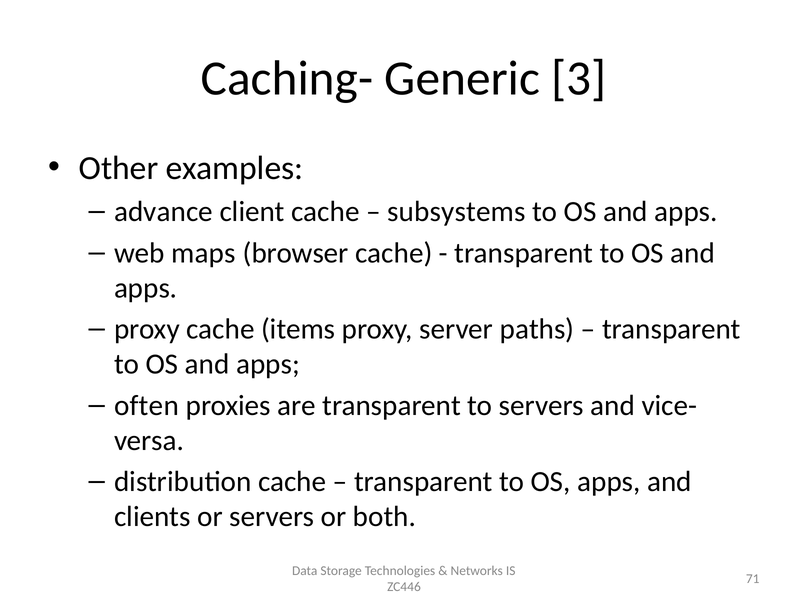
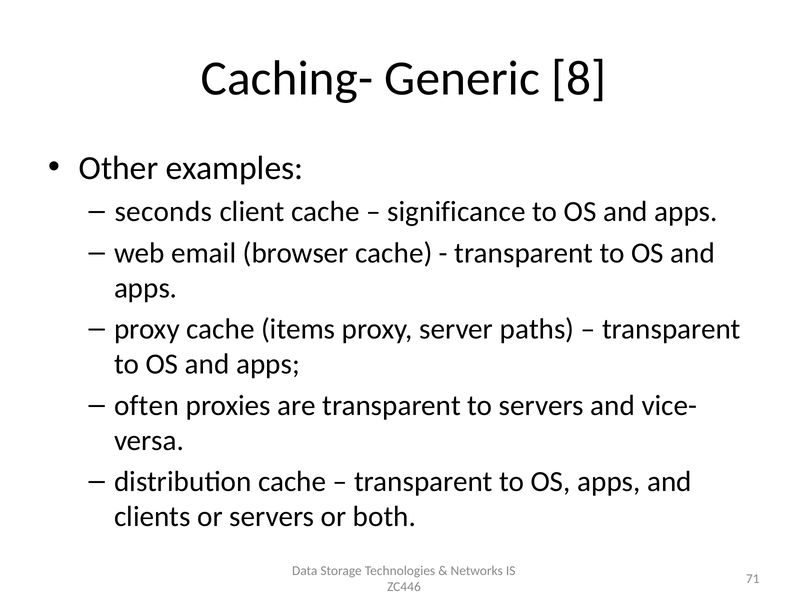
3: 3 -> 8 (579, 78)
advance: advance -> seconds (163, 212)
subsystems: subsystems -> significance (456, 212)
maps: maps -> email (204, 253)
